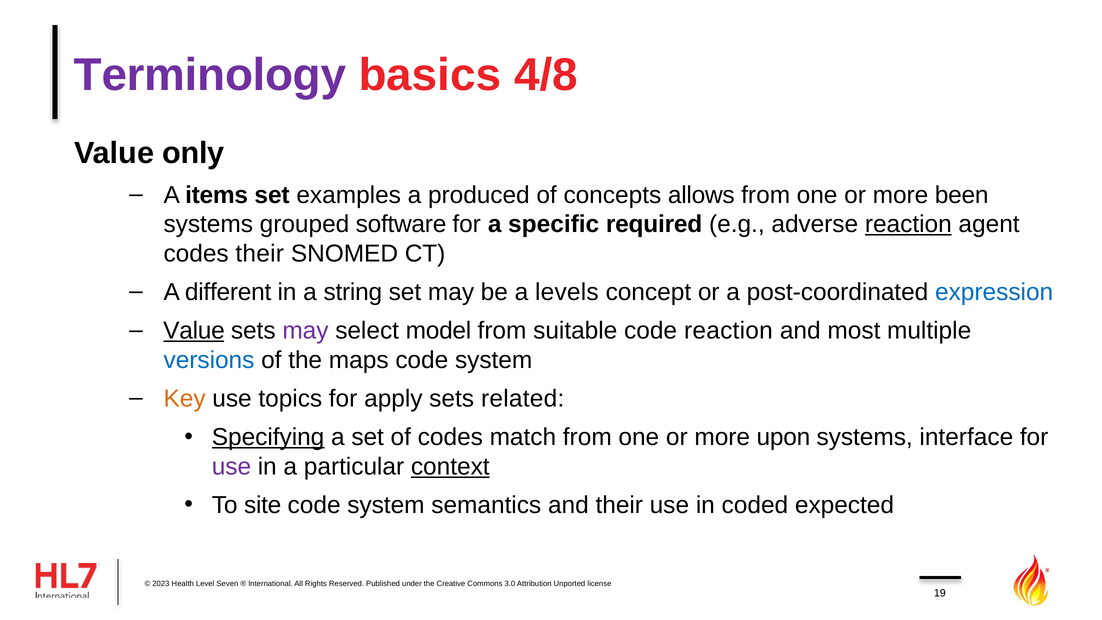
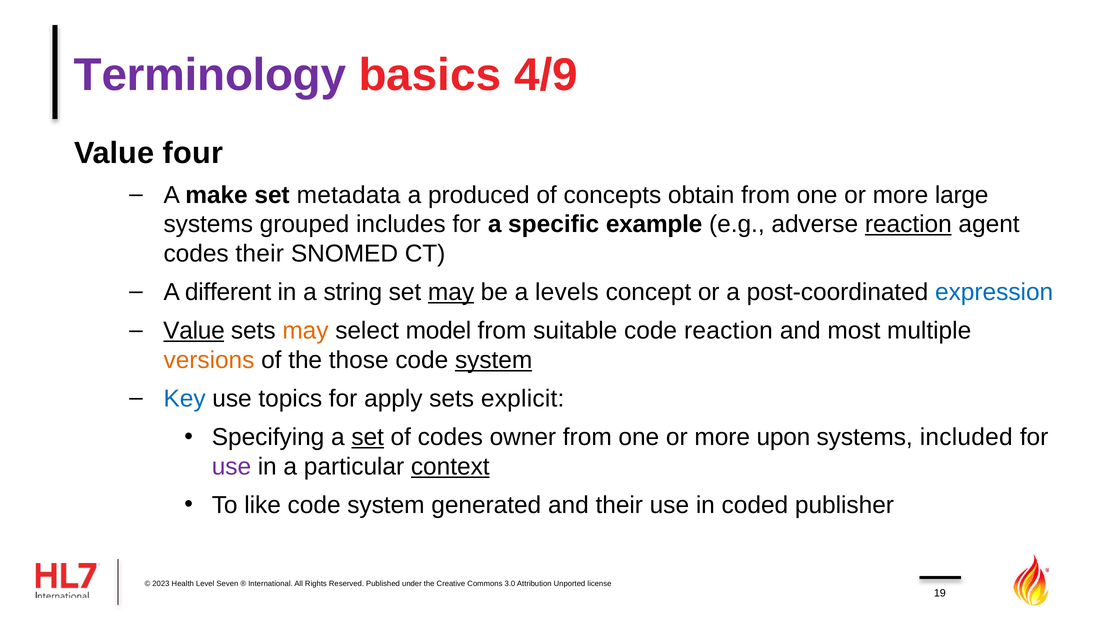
4/8: 4/8 -> 4/9 (546, 75)
only: only -> four (193, 153)
items: items -> make (217, 195)
examples: examples -> metadata (349, 195)
allows: allows -> obtain (701, 195)
been: been -> large (962, 195)
software: software -> includes (401, 224)
required: required -> example (654, 224)
may underline: none -> present (451, 292)
may colour: purple -> orange (305, 331)
versions colour: blue -> orange (209, 360)
maps: maps -> those (359, 360)
system underline: none -> present (494, 360)
Key colour: orange -> blue (185, 399)
related: related -> explicit (523, 399)
Specifying underline: present -> none (268, 437)
set underline: none -> present (368, 437)
match: match -> owner (523, 437)
interface: interface -> included (966, 437)
site: site -> like (263, 505)
semantics: semantics -> generated (486, 505)
expected: expected -> publisher (844, 505)
